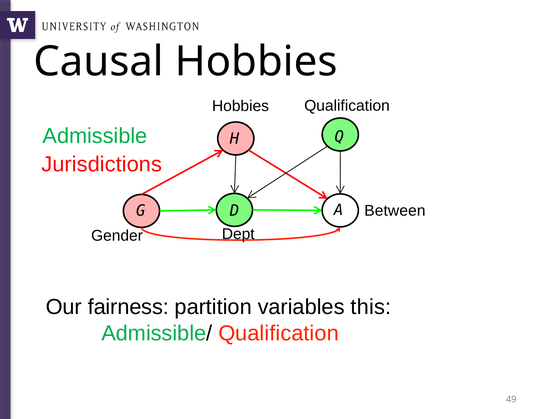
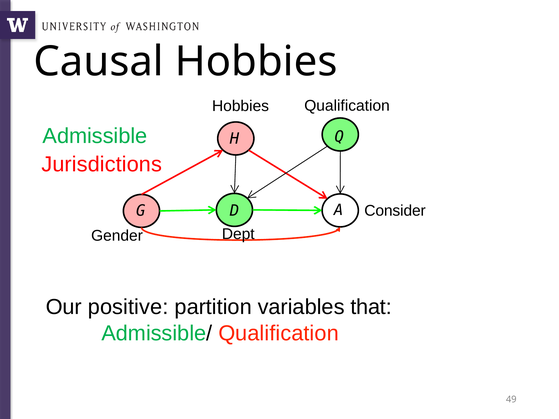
Between: Between -> Consider (395, 211)
fairness: fairness -> positive (128, 307)
this: this -> that (371, 307)
